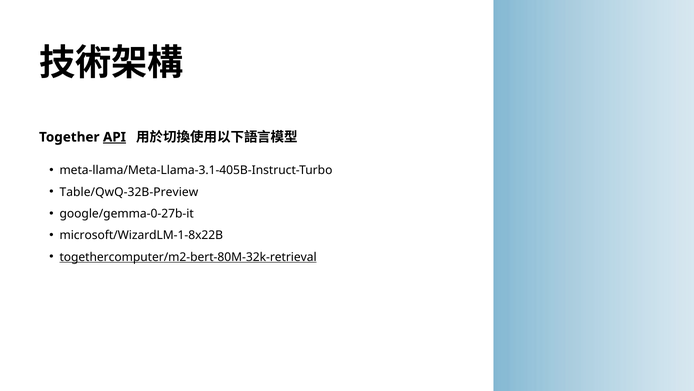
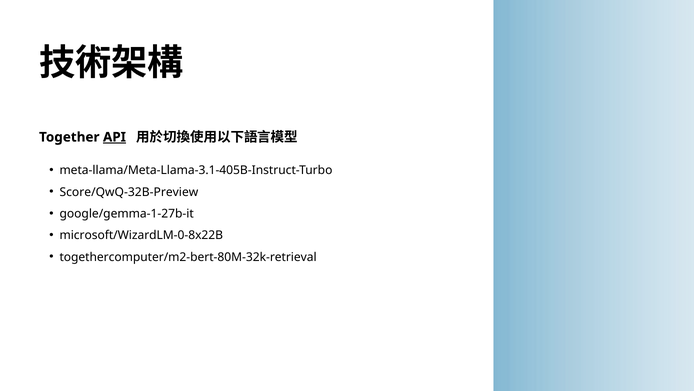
Table/QwQ-32B-Preview: Table/QwQ-32B-Preview -> Score/QwQ-32B-Preview (129, 192)
google/gemma-0-27b-it: google/gemma-0-27b-it -> google/gemma-1-27b-it (127, 213)
microsoft/WizardLM-1-8x22B: microsoft/WizardLM-1-8x22B -> microsoft/WizardLM-0-8x22B (141, 235)
togethercomputer/m2-bert-80M-32k-retrieval underline: present -> none (188, 257)
